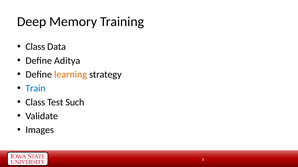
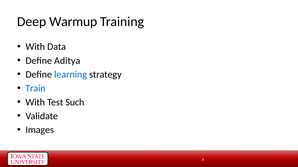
Memory: Memory -> Warmup (73, 22)
Class: Class -> With (35, 47)
learning colour: orange -> blue (71, 75)
Class: Class -> With (35, 103)
